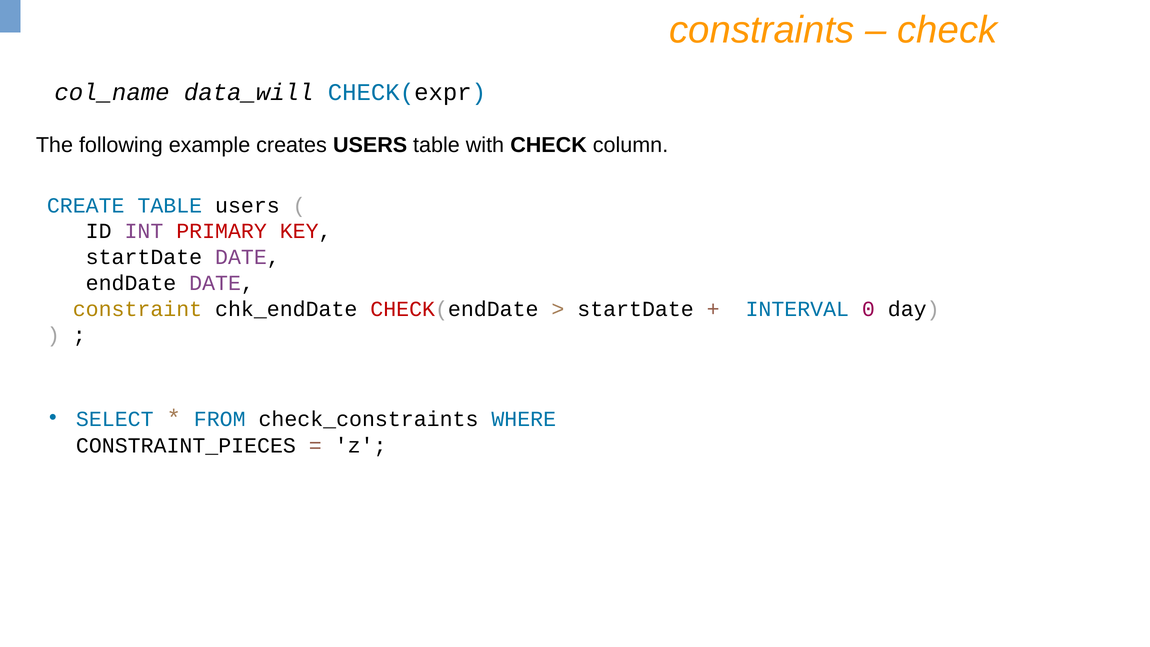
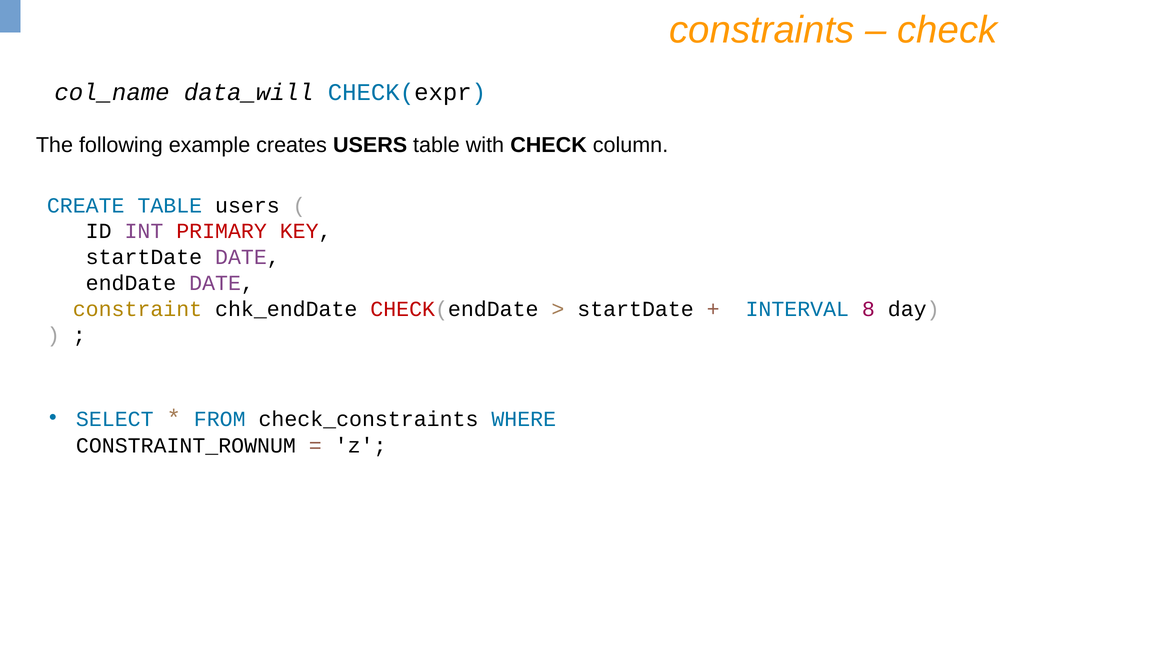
0: 0 -> 8 (868, 309)
CONSTRAINT_PIECES: CONSTRAINT_PIECES -> CONSTRAINT_ROWNUM (186, 446)
